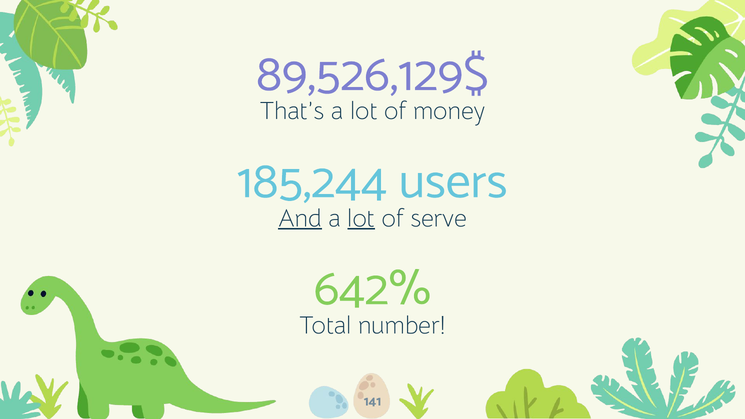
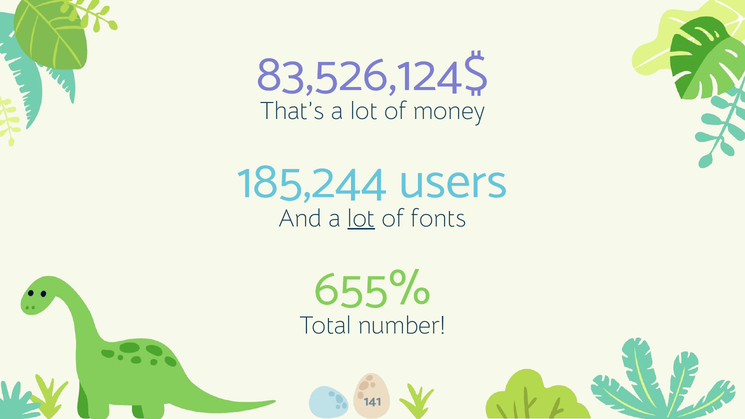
89,526,129$: 89,526,129$ -> 83,526,124$ (372, 74)
And underline: present -> none (300, 218)
serve: serve -> fonts (439, 218)
642%: 642% -> 655% (373, 288)
